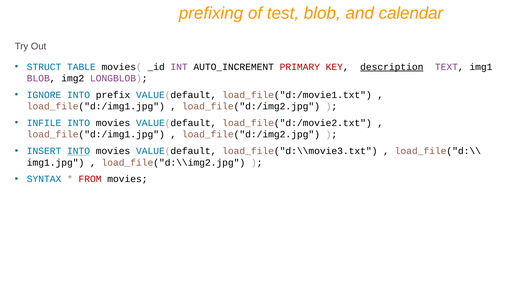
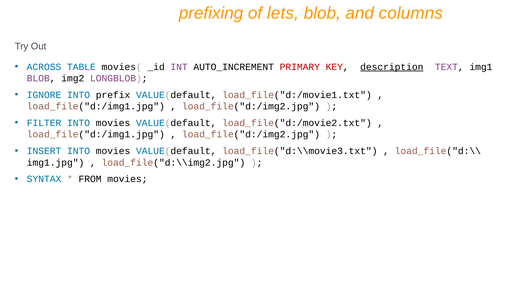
test: test -> lets (283, 13)
calendar: calendar -> columns (411, 13)
STRUCT: STRUCT -> ACROSS (44, 67)
INFILE: INFILE -> FILTER (44, 123)
INTO underline: present -> none (79, 151)
FROM colour: red -> black (90, 179)
